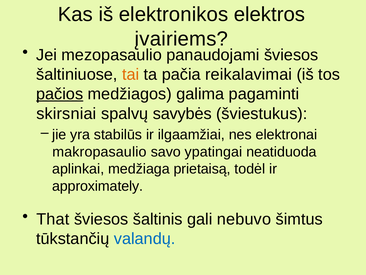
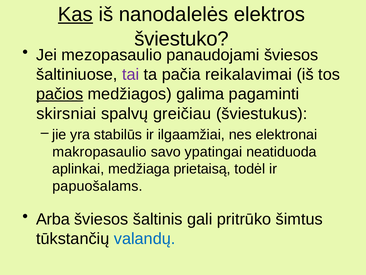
Kas underline: none -> present (75, 14)
elektronikos: elektronikos -> nanodalelės (174, 14)
įvairiems: įvairiems -> šviestuko (182, 39)
tai colour: orange -> purple (131, 74)
savybės: savybės -> greičiau (182, 113)
approximately: approximately -> papuošalams (97, 186)
That: That -> Arba (53, 219)
nebuvo: nebuvo -> pritrūko (244, 219)
